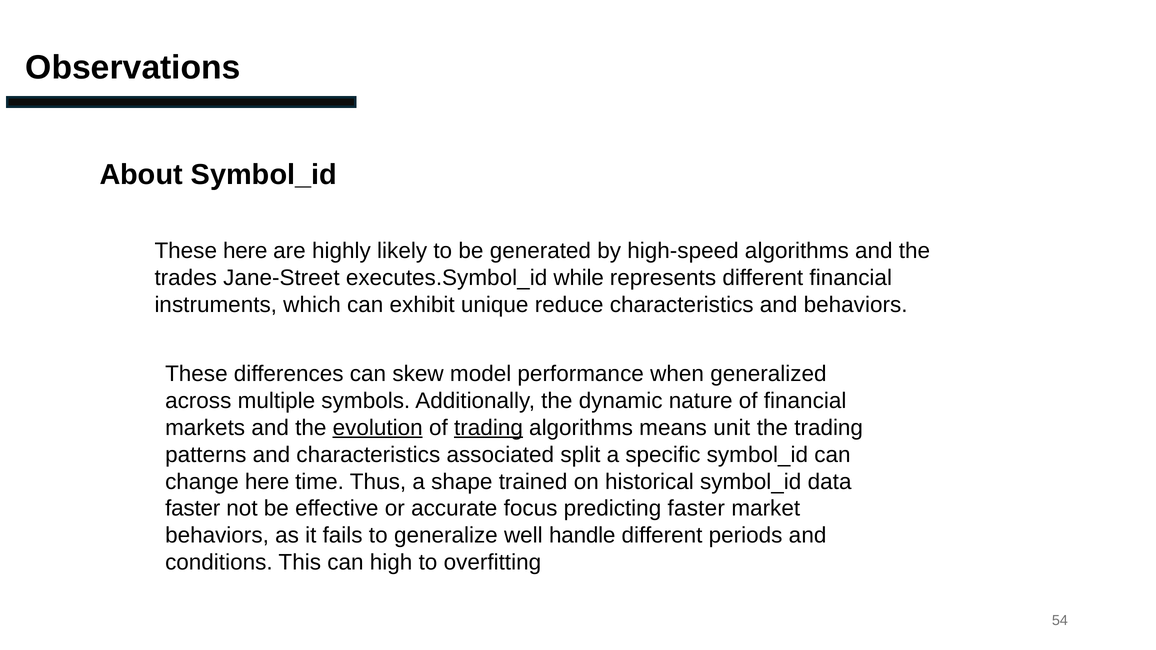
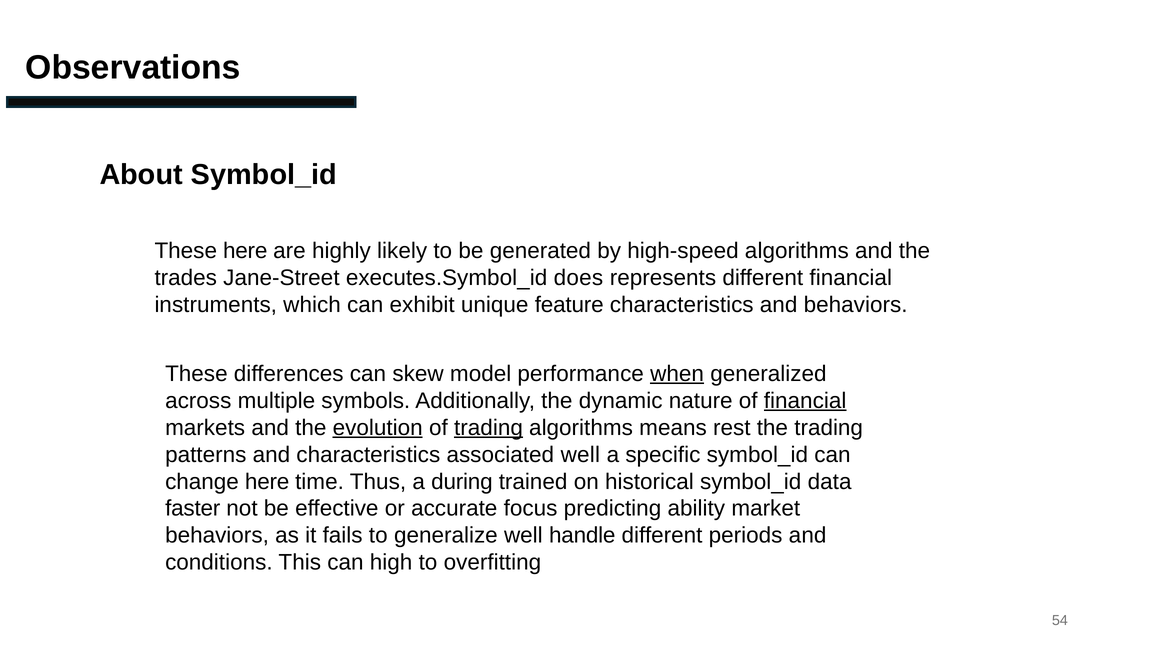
while: while -> does (578, 278)
reduce: reduce -> feature (569, 305)
when underline: none -> present (677, 374)
financial underline: none -> present (805, 401)
unit: unit -> rest (732, 428)
associated split: split -> well (580, 455)
shape: shape -> during (462, 482)
predicting faster: faster -> ability (696, 509)
